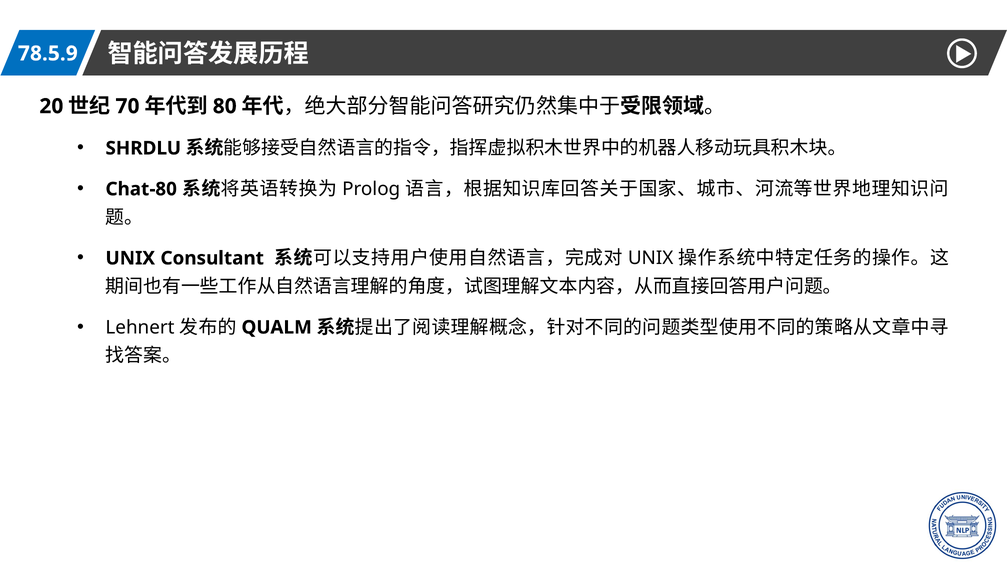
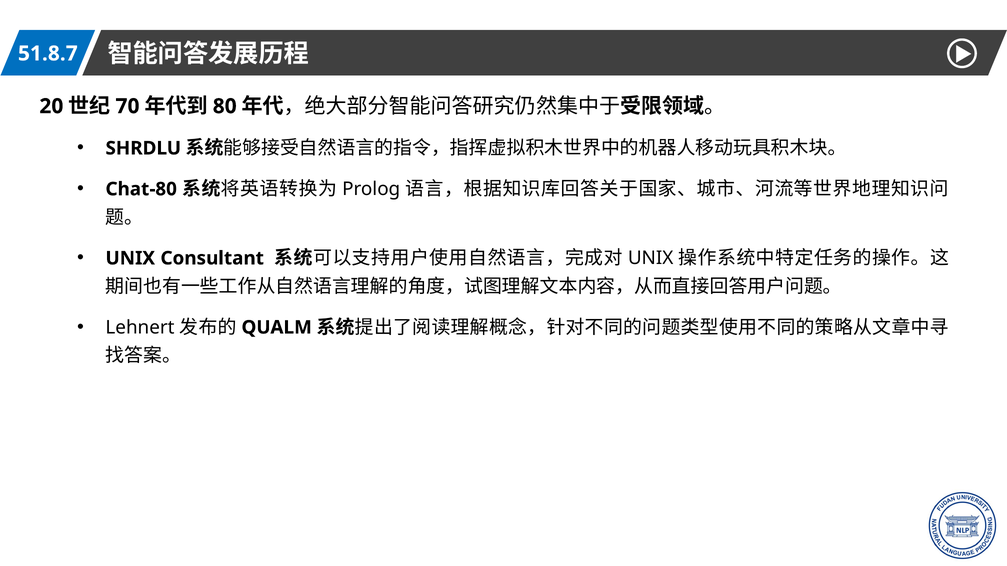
78.5.9: 78.5.9 -> 51.8.7 (48, 54)
